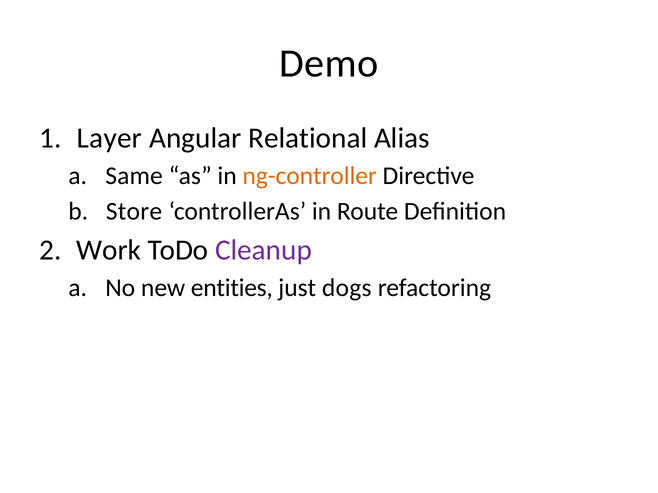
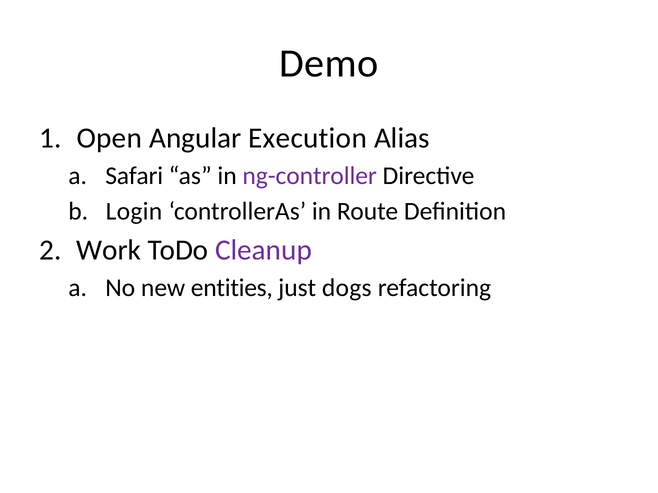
Layer: Layer -> Open (109, 138)
Relational: Relational -> Execution (308, 138)
Same: Same -> Safari (134, 176)
ng-controller colour: orange -> purple (310, 176)
Store: Store -> Login (134, 212)
